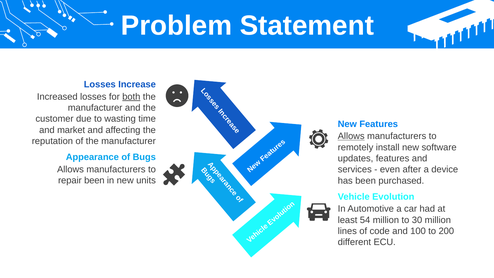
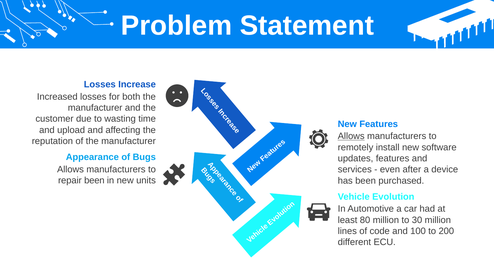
both underline: present -> none (131, 97)
market: market -> upload (71, 130)
54: 54 -> 80 (365, 220)
